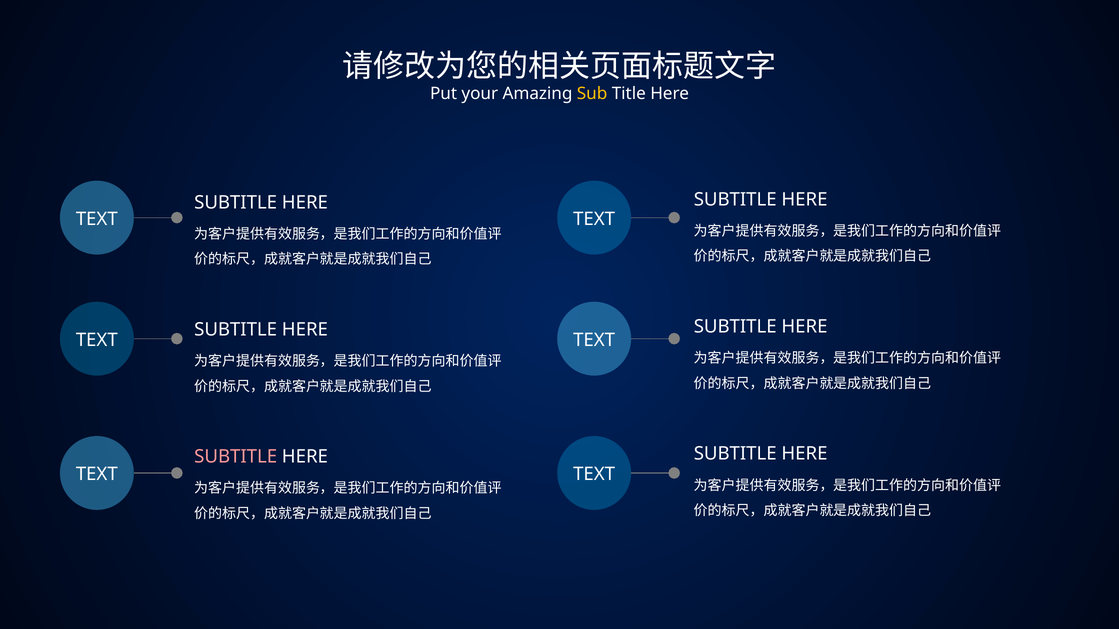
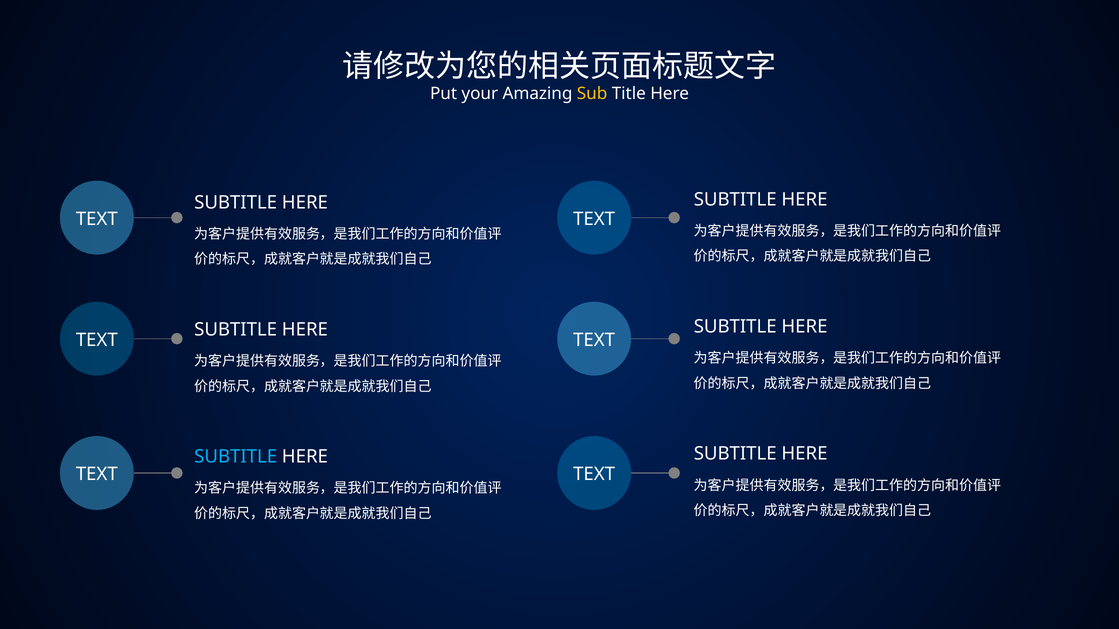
SUBTITLE colour: pink -> light blue (236, 457)
